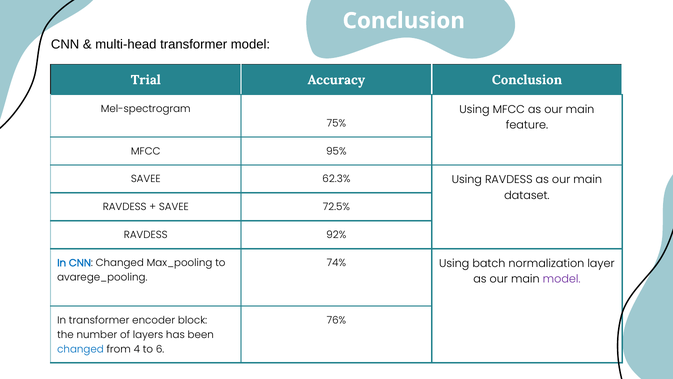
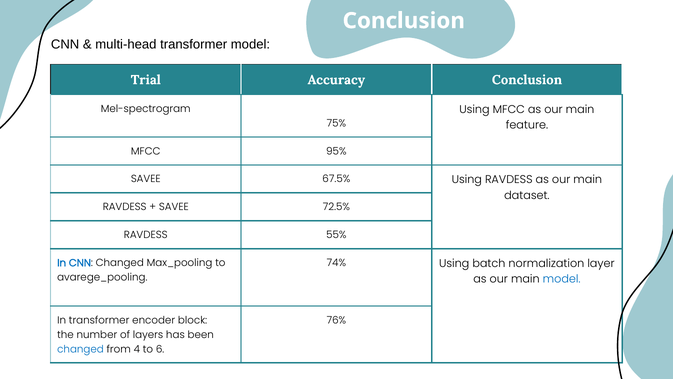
62.3%: 62.3% -> 67.5% (336, 179)
92%: 92% -> 55% (336, 235)
model colour: purple -> blue (562, 279)
